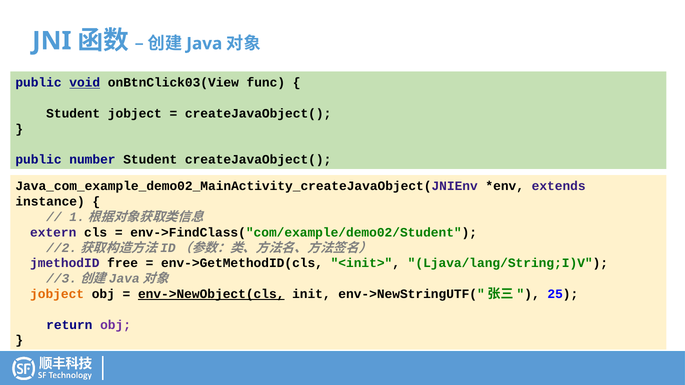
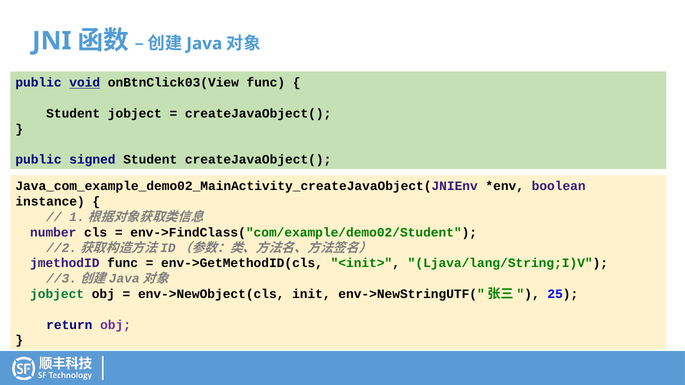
number: number -> signed (92, 160)
extends: extends -> boolean (559, 186)
extern: extern -> number (53, 233)
jmethodID free: free -> func (123, 263)
jobject colour: orange -> green (57, 294)
env->NewObject(cls underline: present -> none (211, 294)
